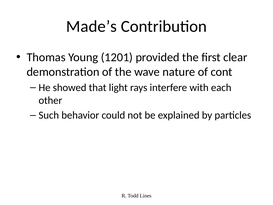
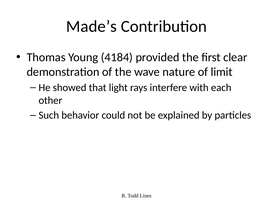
1201: 1201 -> 4184 (117, 57)
cont: cont -> limit (222, 72)
